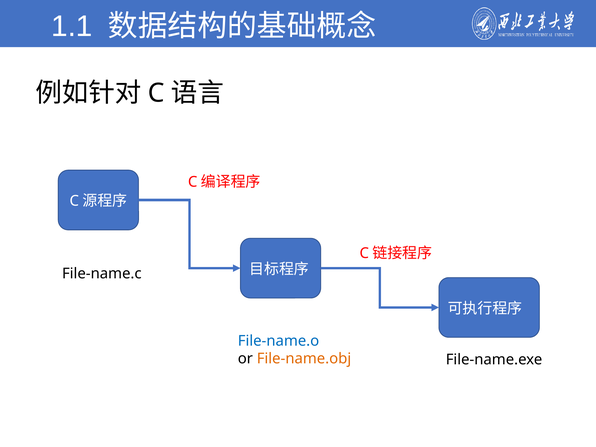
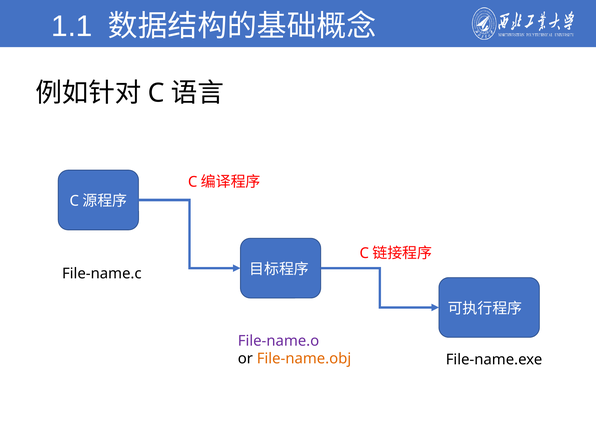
File-name.o colour: blue -> purple (279, 341)
